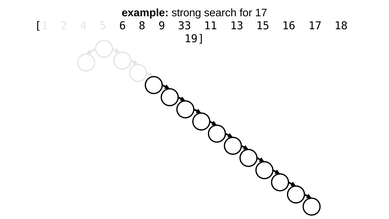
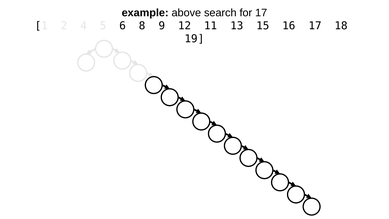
strong: strong -> above (186, 13)
33: 33 -> 12 (185, 26)
